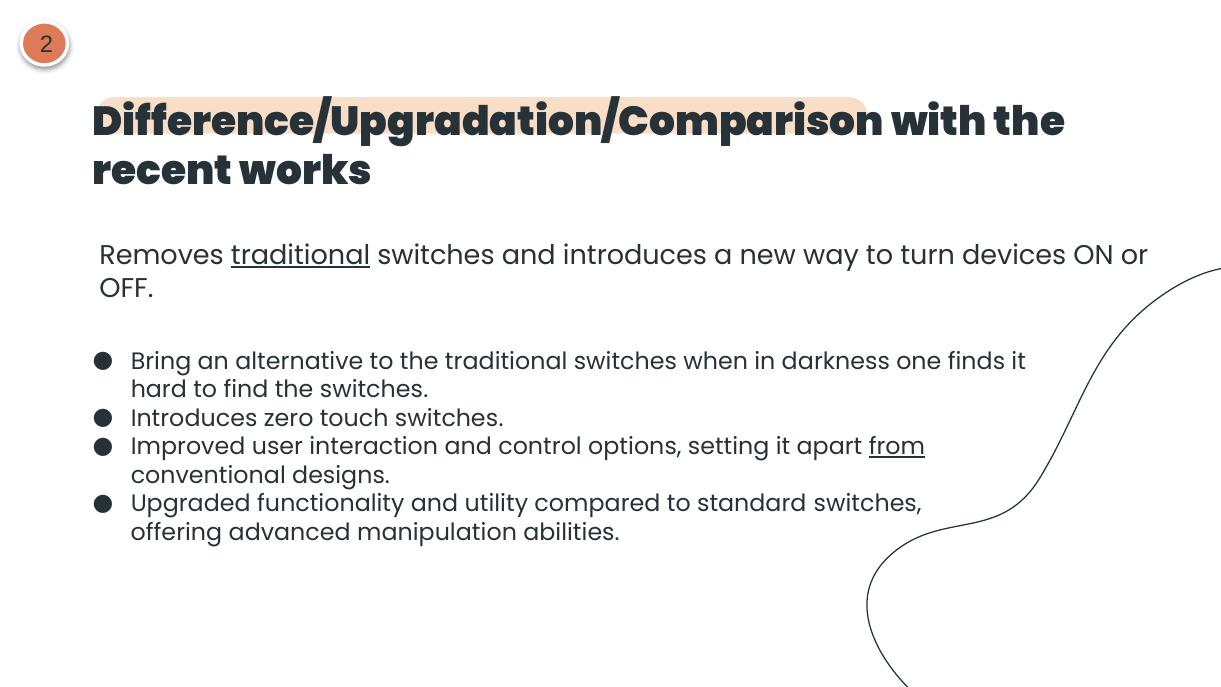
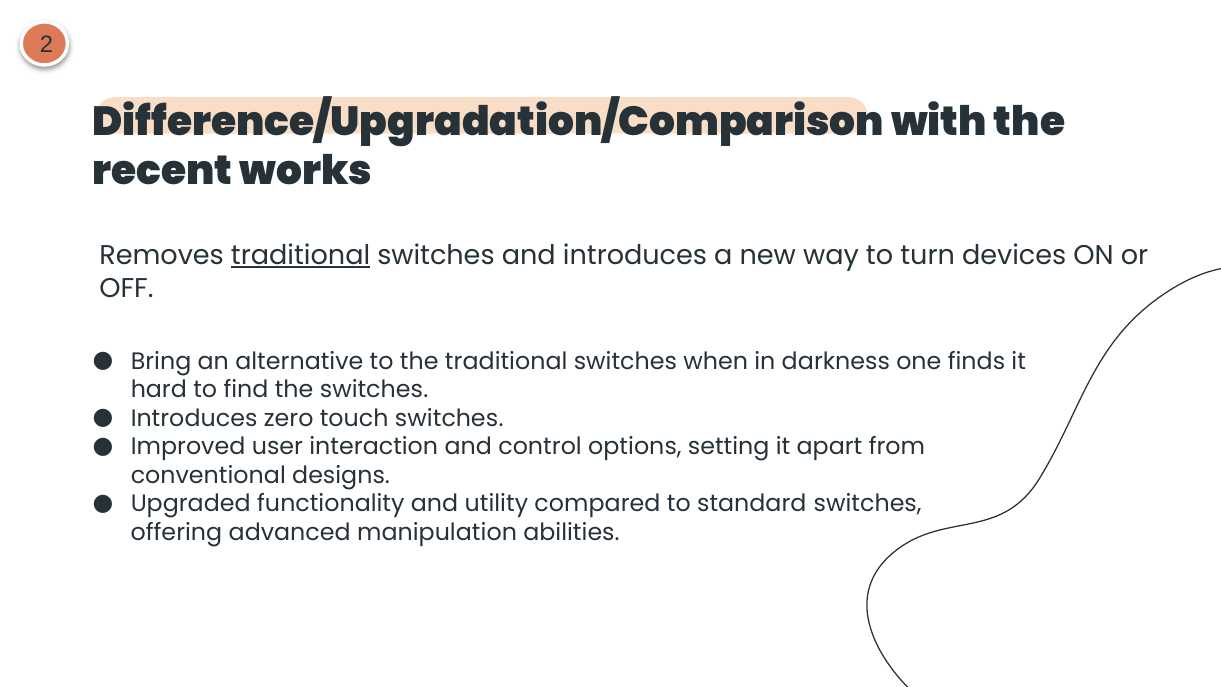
from underline: present -> none (897, 447)
